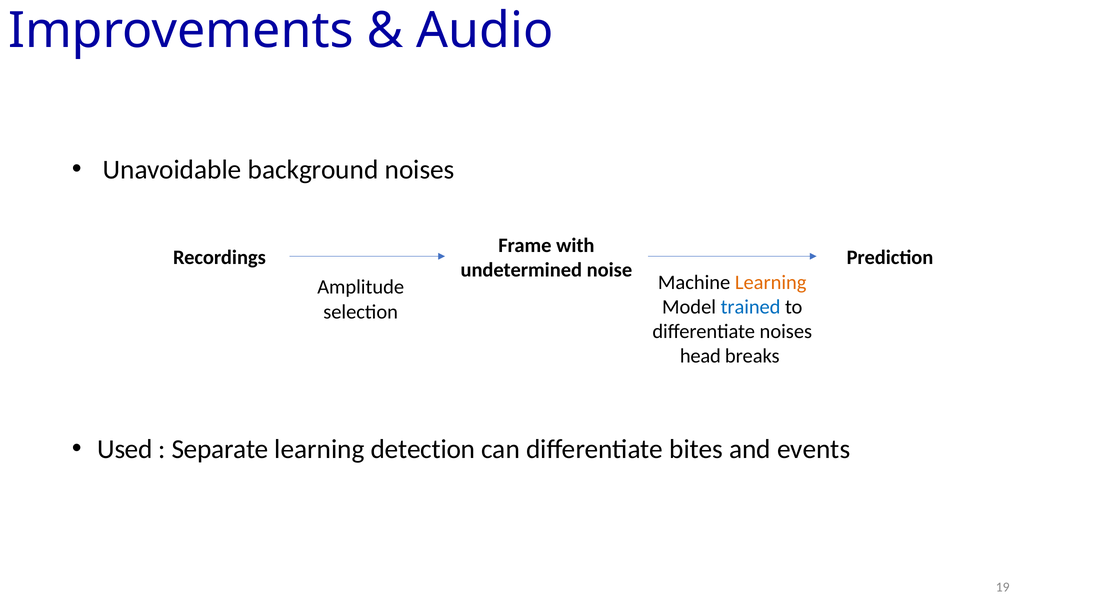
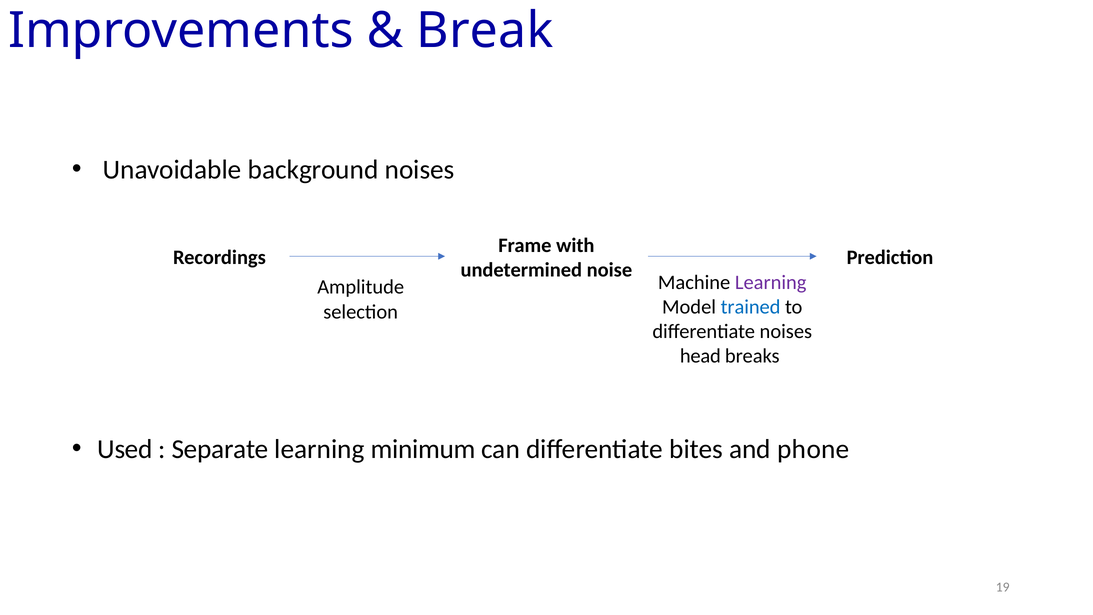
Audio: Audio -> Break (485, 31)
Learning colour: orange -> purple (771, 282)
detection: detection -> minimum (423, 449)
events: events -> phone (813, 449)
